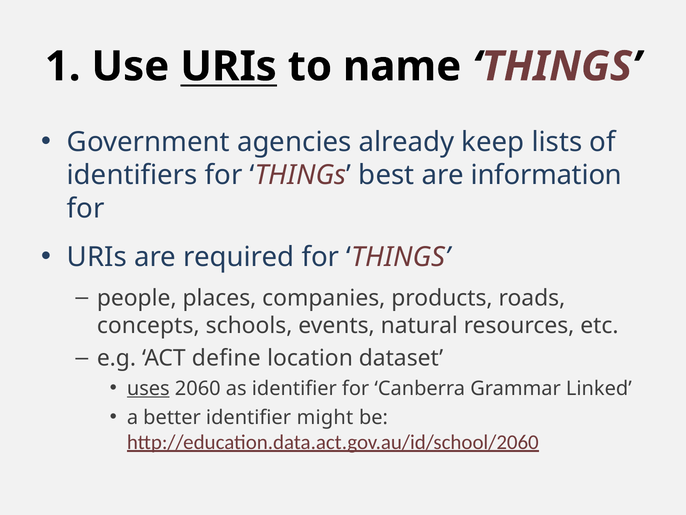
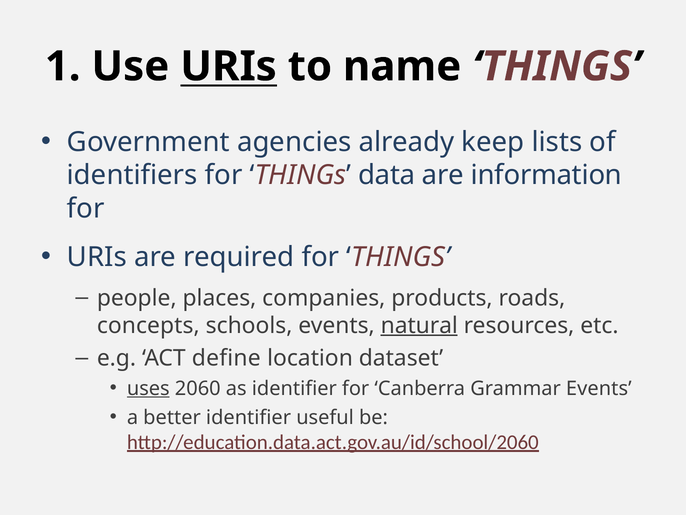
best: best -> data (387, 175)
natural underline: none -> present (419, 325)
Grammar Linked: Linked -> Events (599, 388)
might: might -> useful (325, 417)
